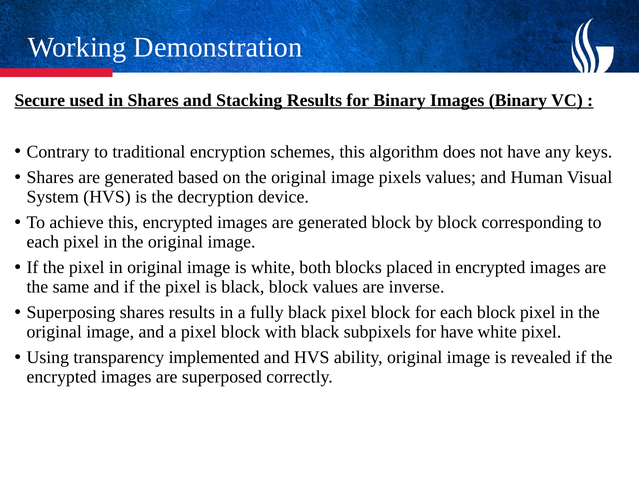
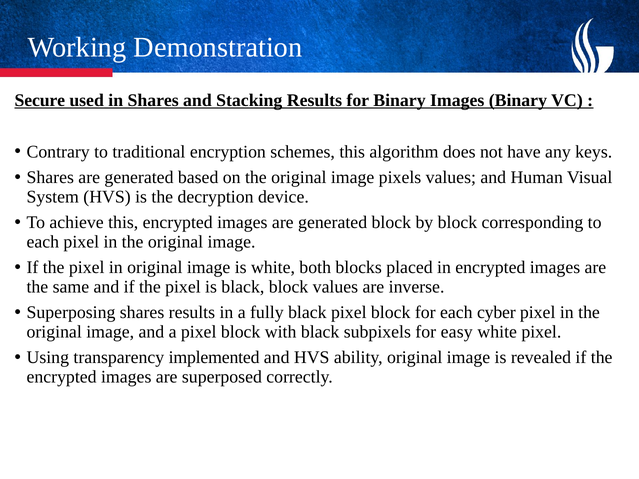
each block: block -> cyber (496, 313)
for have: have -> easy (457, 332)
